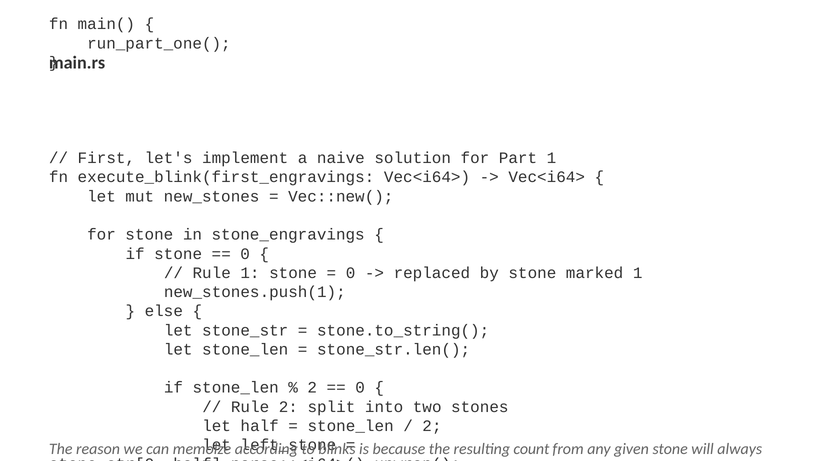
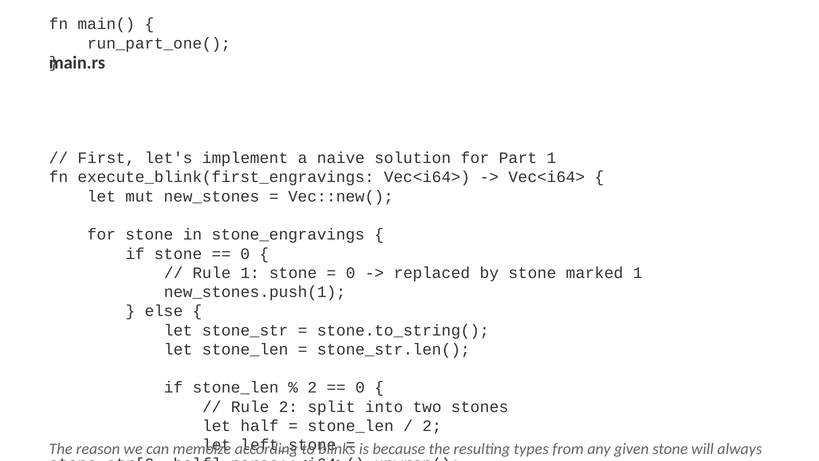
count: count -> types (531, 449)
